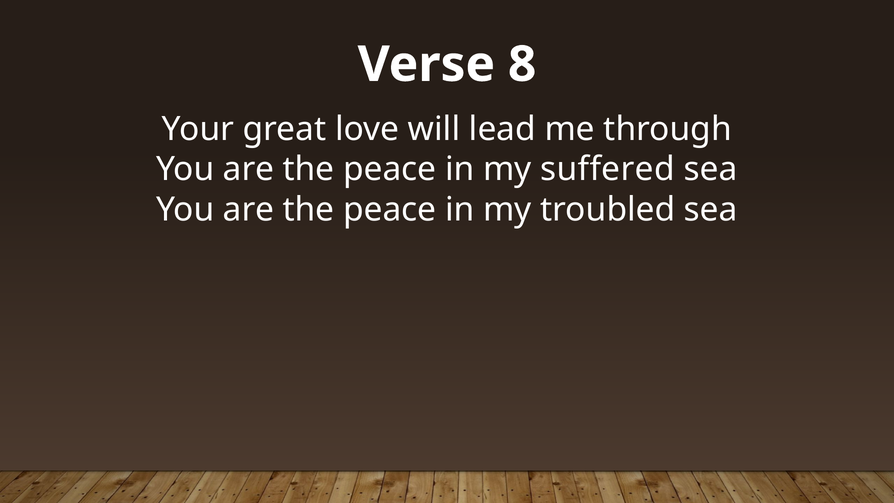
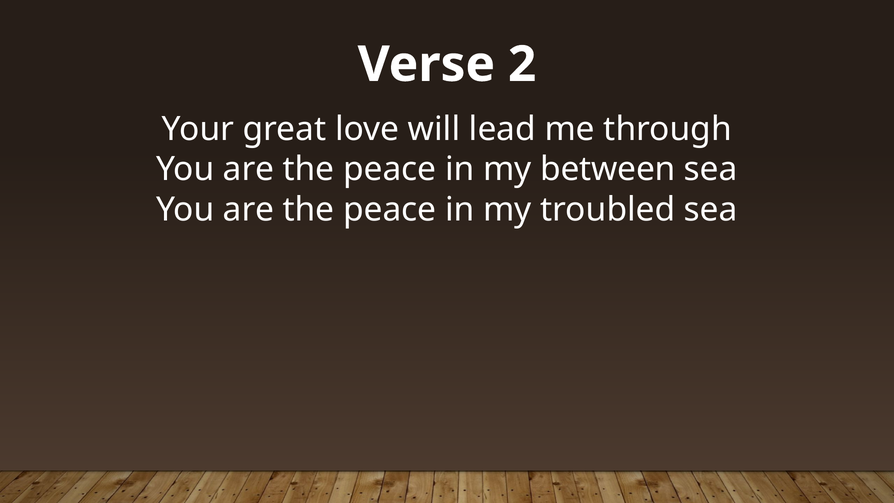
8: 8 -> 2 (522, 64)
suffered: suffered -> between (608, 169)
